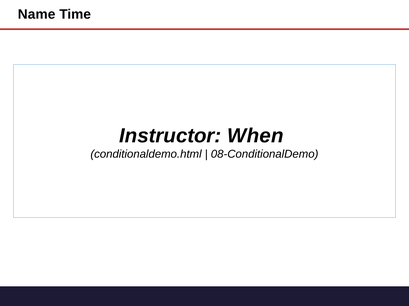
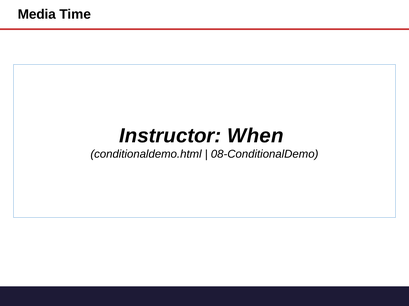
Name: Name -> Media (37, 15)
